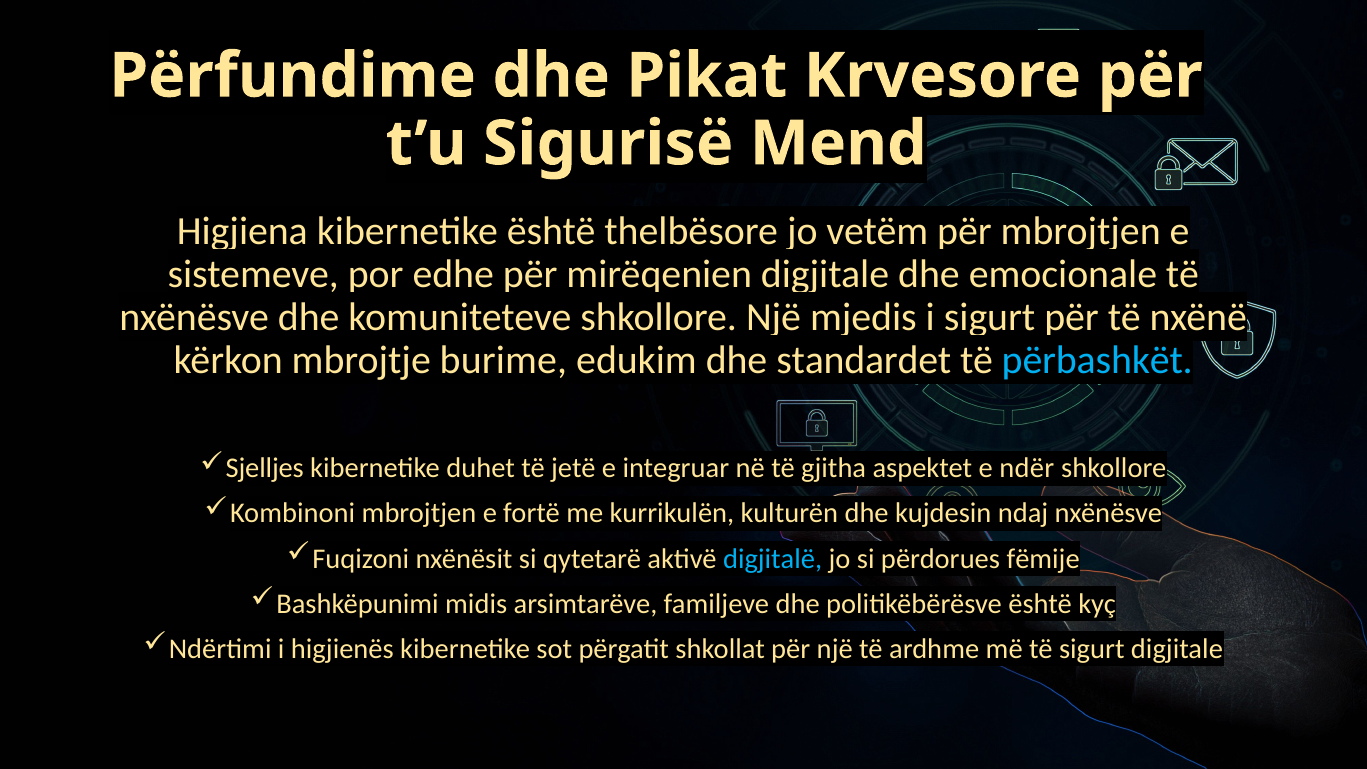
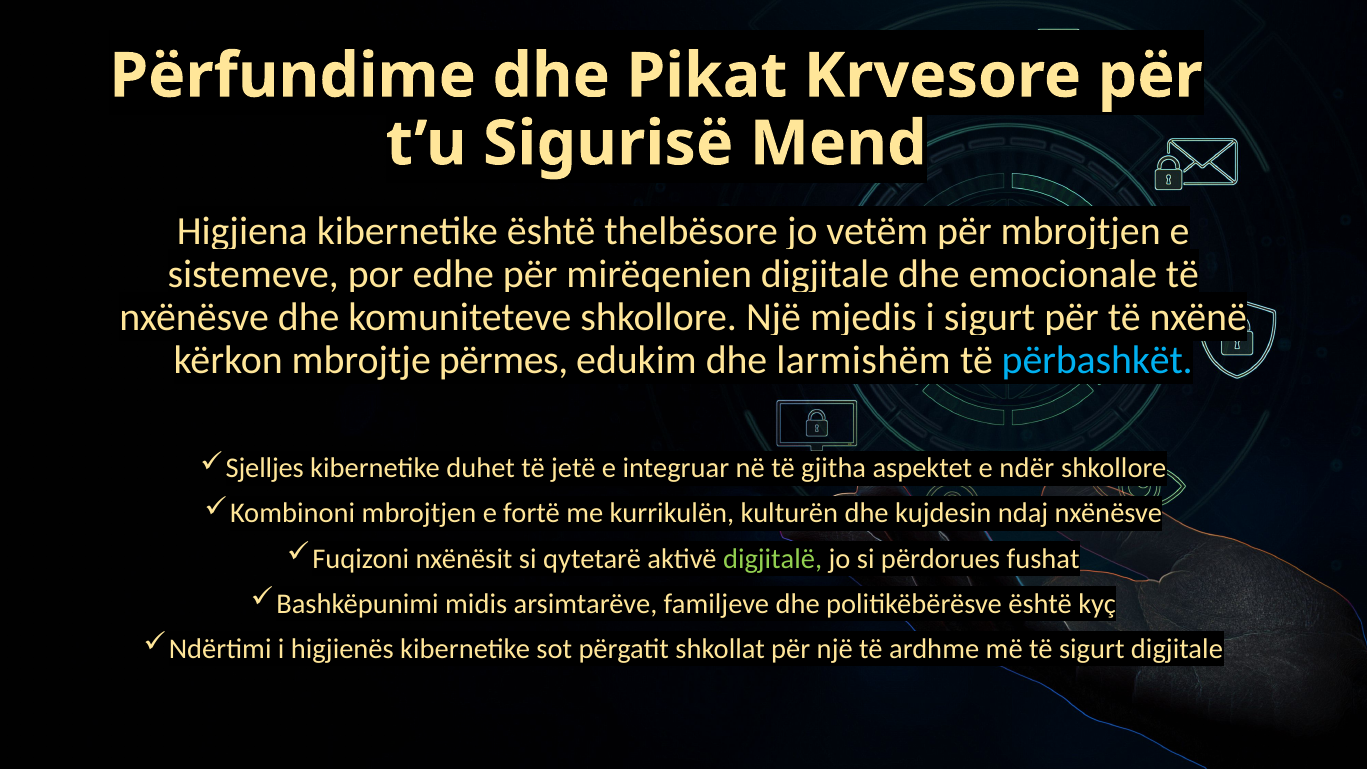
burime: burime -> përmes (504, 360)
standardet: standardet -> larmishëm (863, 360)
digjitalë colour: light blue -> light green (773, 559)
fëmije: fëmije -> fushat (1043, 559)
